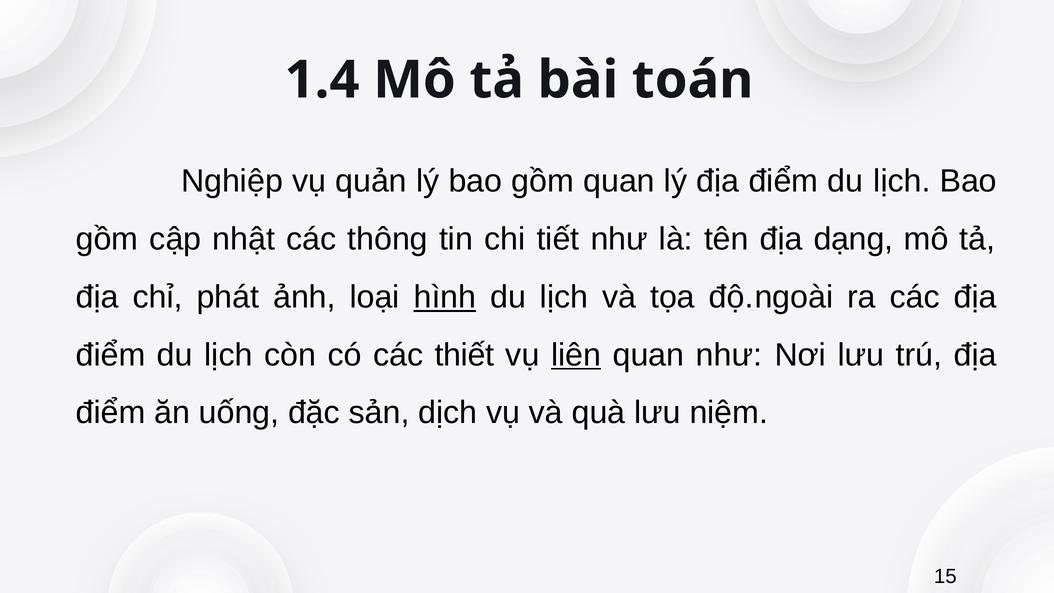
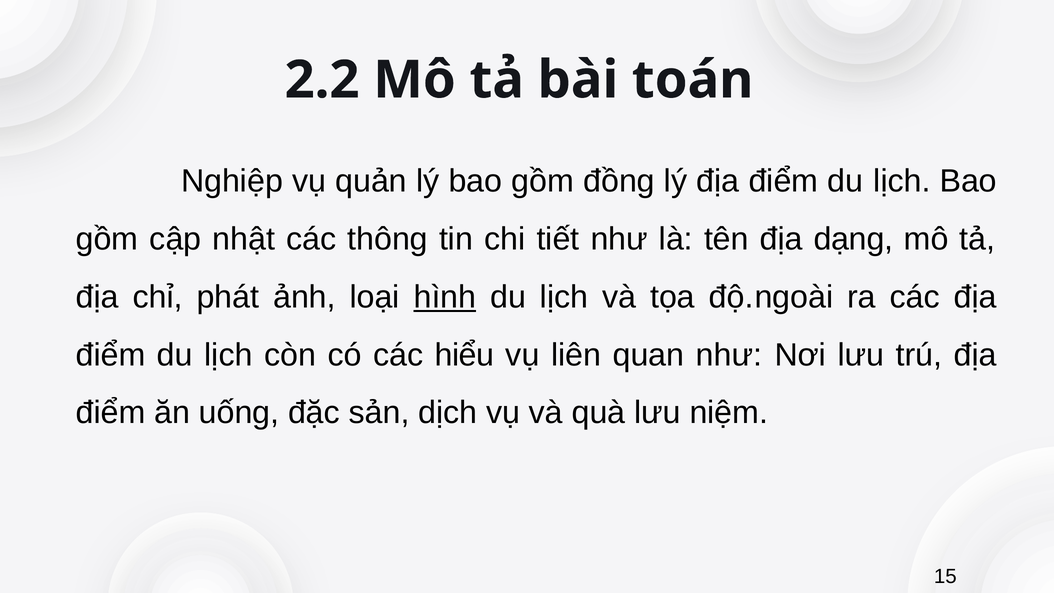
1.4: 1.4 -> 2.2 (322, 80)
gồm quan: quan -> đồng (619, 181)
thiết: thiết -> hiểu (464, 355)
liên underline: present -> none (576, 355)
